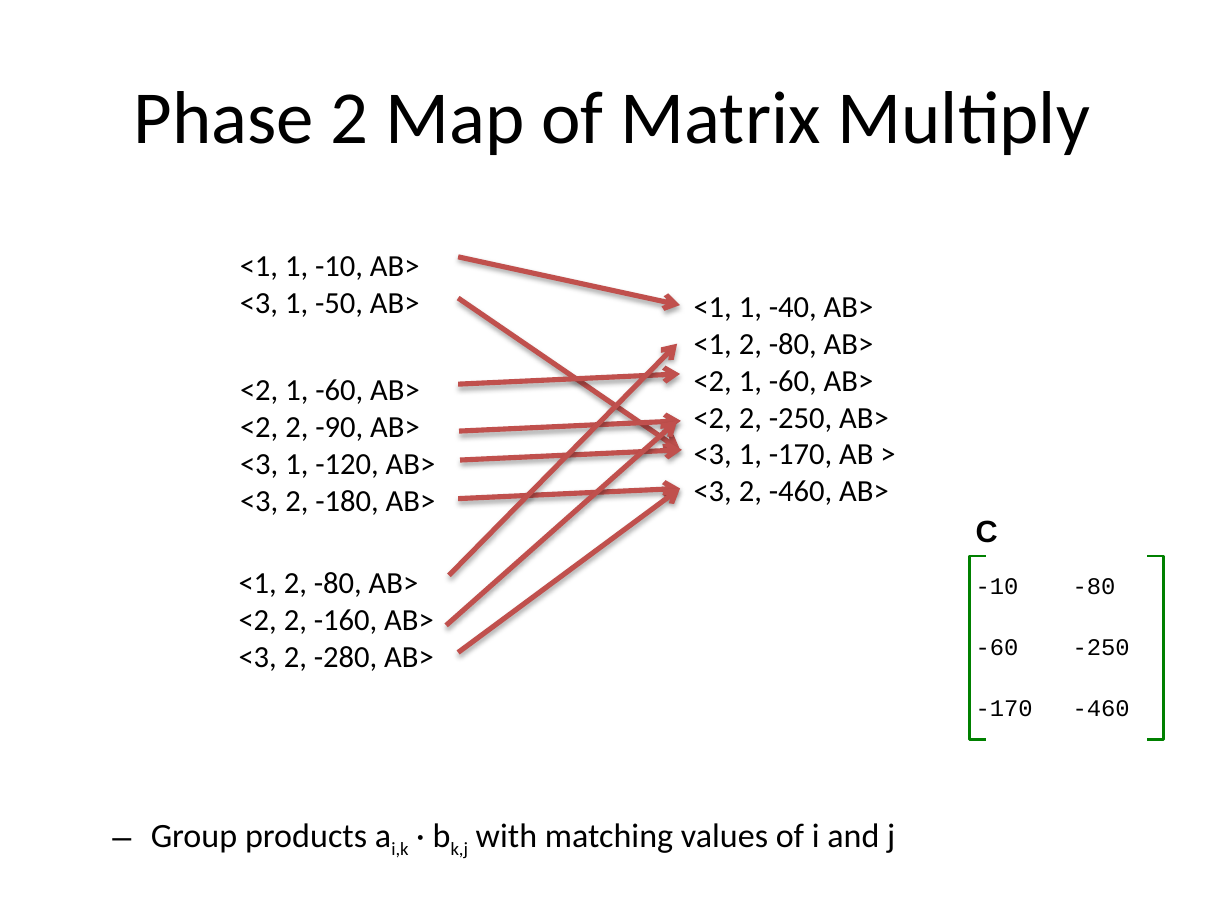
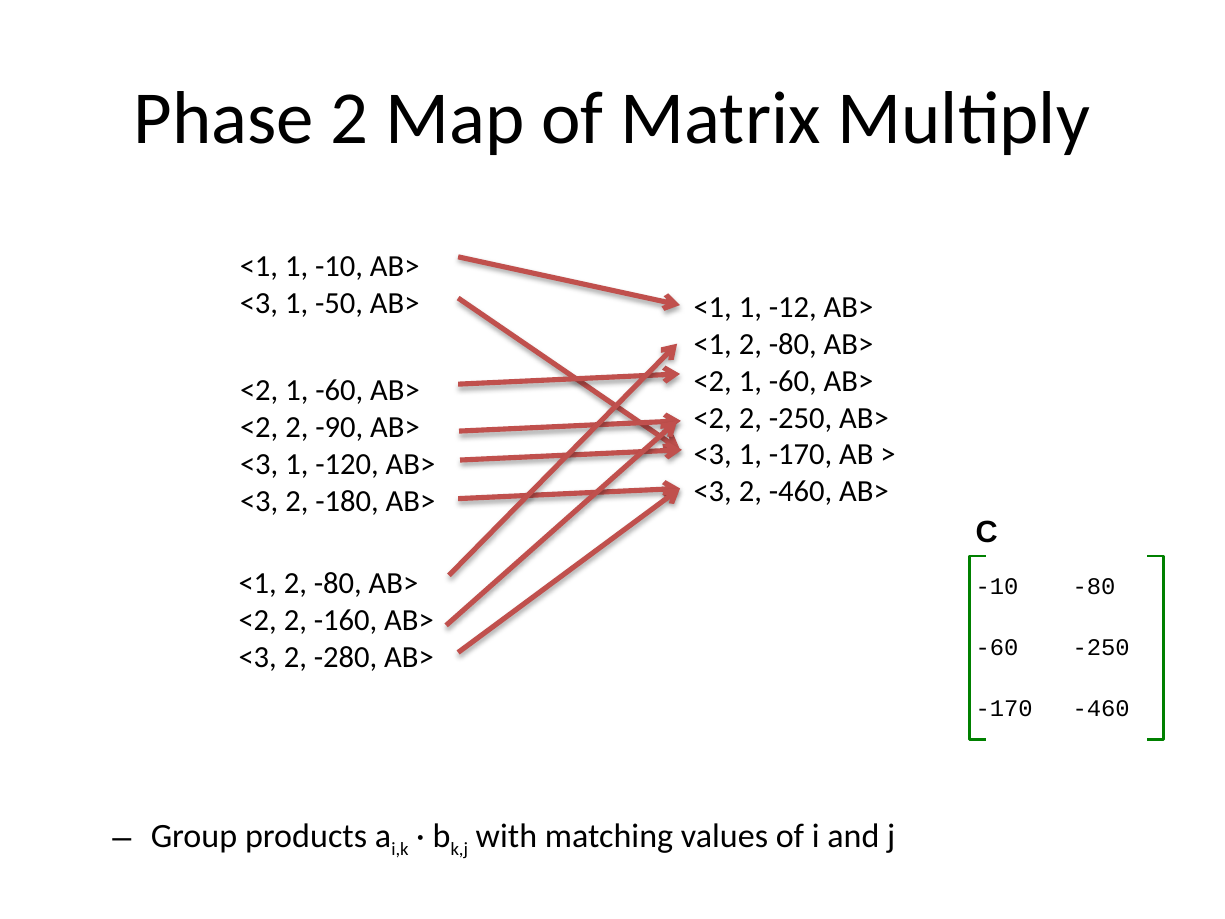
-40: -40 -> -12 (793, 308)
